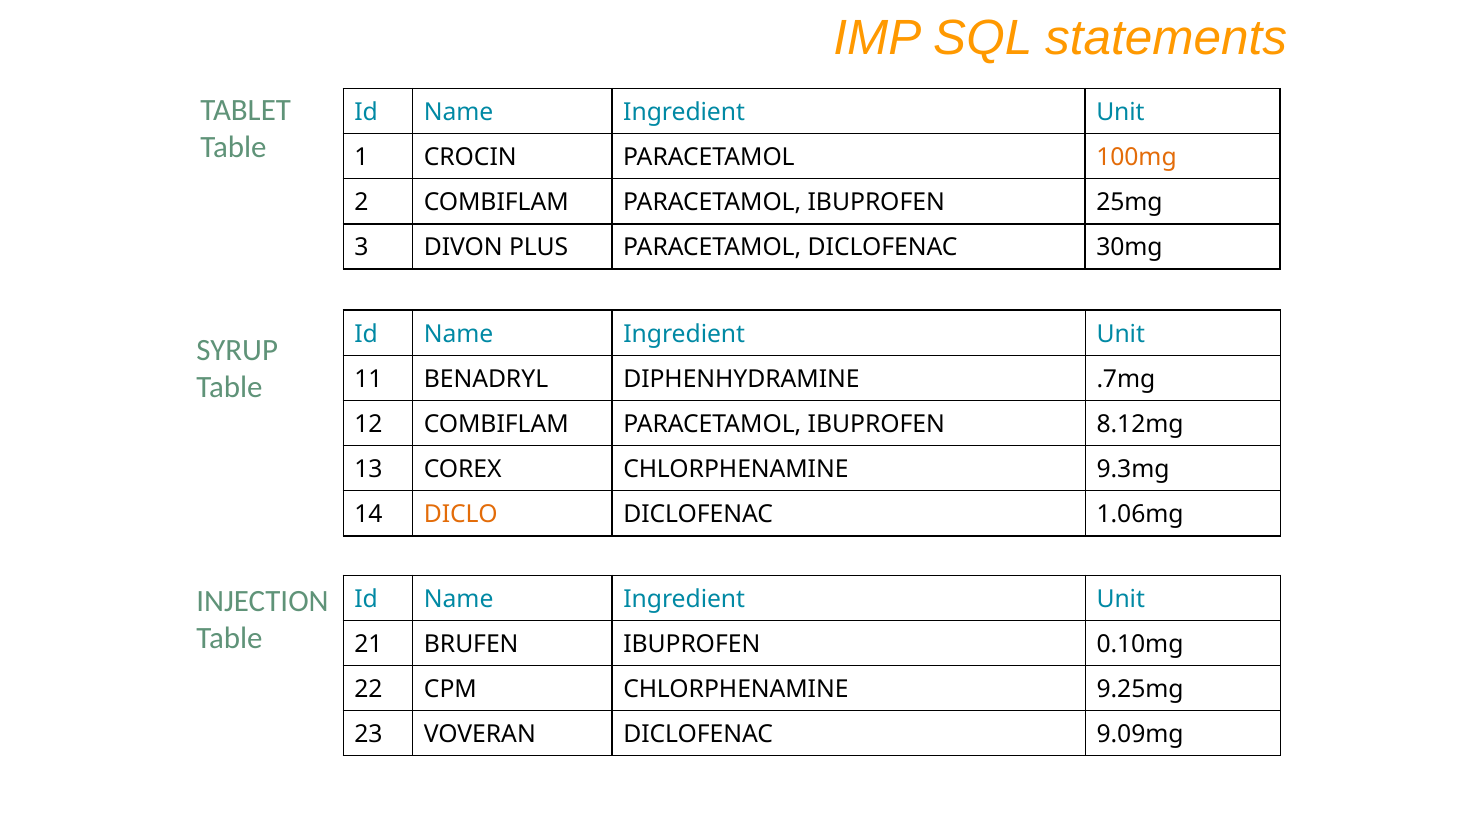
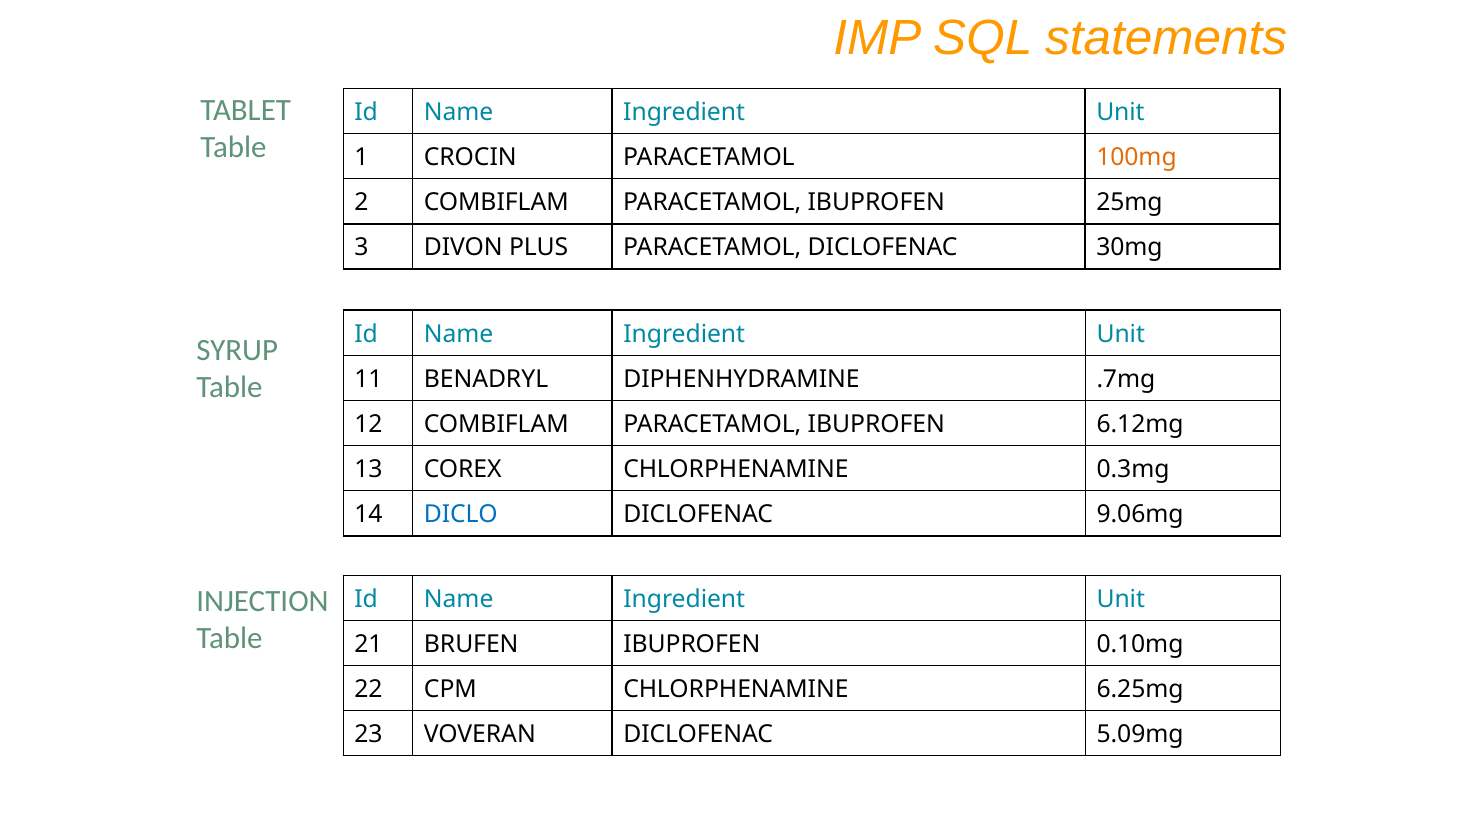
8.12mg: 8.12mg -> 6.12mg (1140, 424)
9.3mg: 9.3mg -> 0.3mg (1133, 469)
DICLO colour: orange -> blue (461, 514)
1.06mg: 1.06mg -> 9.06mg (1140, 514)
9.25mg: 9.25mg -> 6.25mg (1140, 689)
9.09mg: 9.09mg -> 5.09mg (1140, 734)
